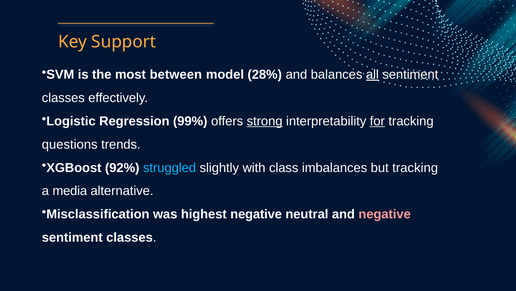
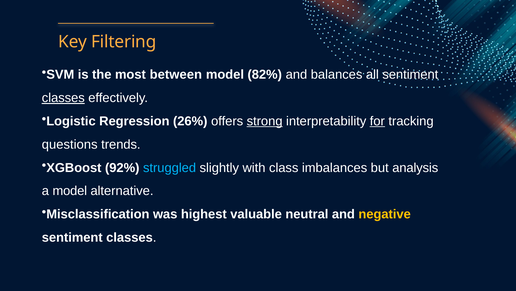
Support: Support -> Filtering (124, 42)
28%: 28% -> 82% (265, 74)
all underline: present -> none (372, 74)
classes underline: none -> present (63, 98)
99%: 99% -> 26% (190, 121)
but tracking: tracking -> analysis (415, 167)
a media: media -> model (70, 191)
highest negative: negative -> valuable (256, 214)
negative colour: pink -> yellow (385, 214)
